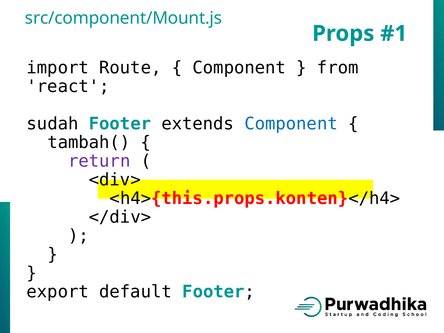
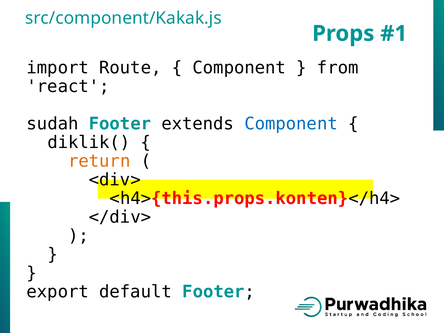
src/component/Mount.js: src/component/Mount.js -> src/component/Kakak.js (123, 18)
tambah(: tambah( -> diklik( (89, 142)
return colour: purple -> orange (99, 161)
